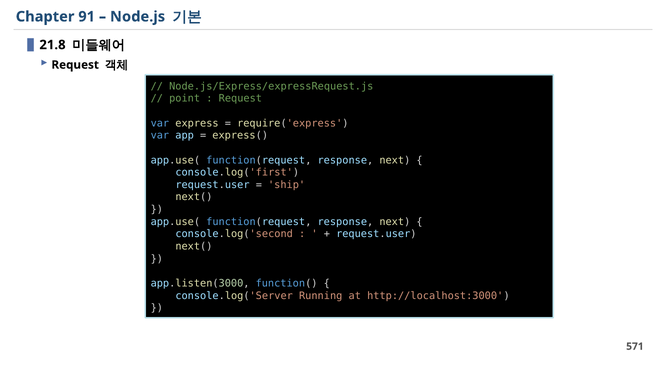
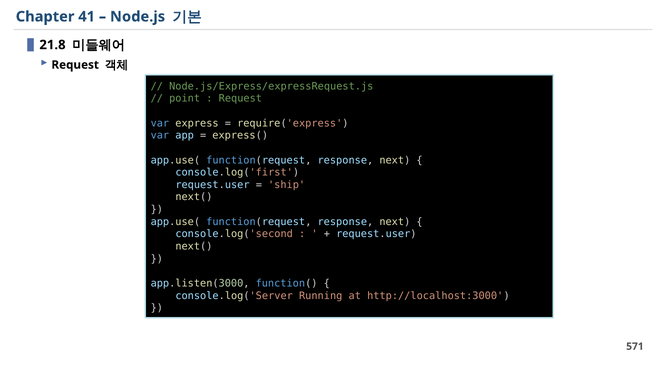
91: 91 -> 41 (87, 17)
